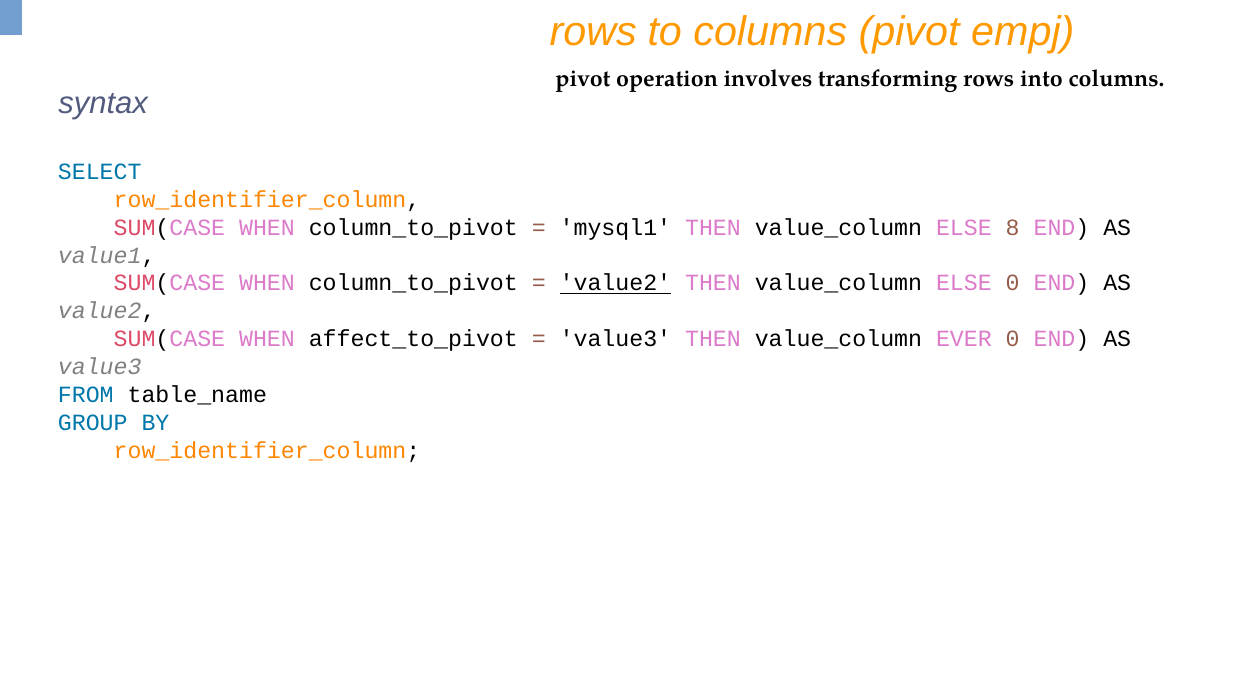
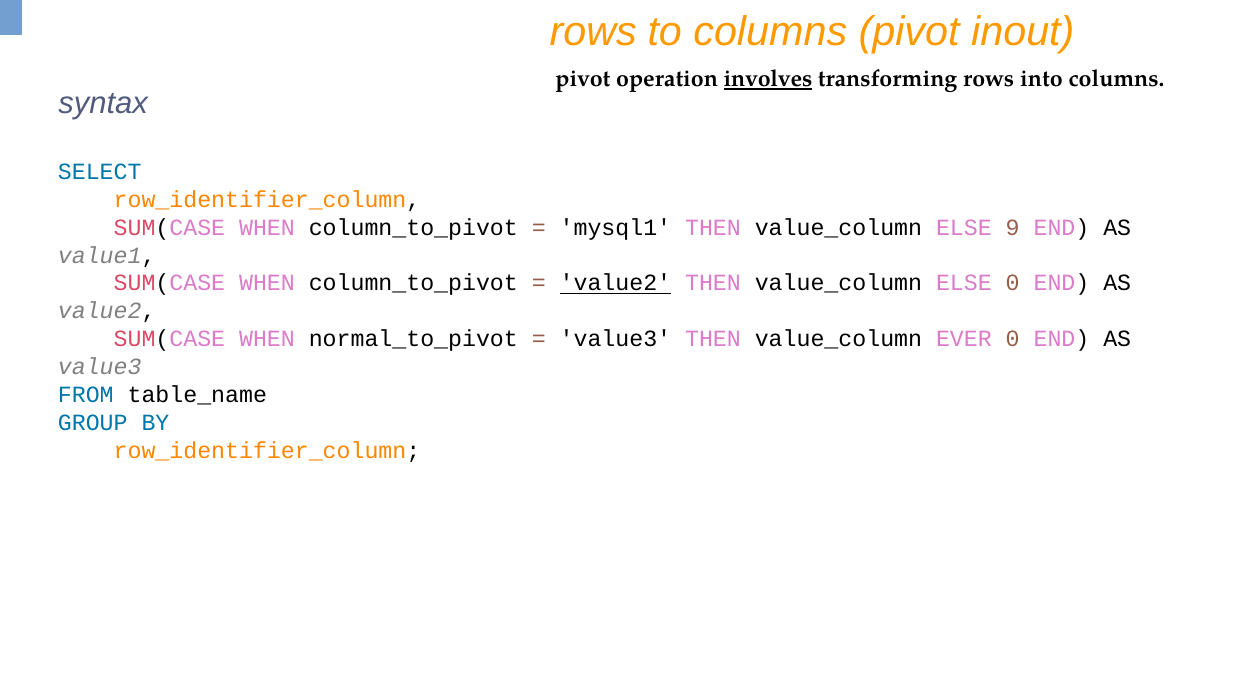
empj: empj -> inout (1023, 32)
involves underline: none -> present (768, 79)
8: 8 -> 9 (1013, 227)
affect_to_pivot: affect_to_pivot -> normal_to_pivot (413, 339)
